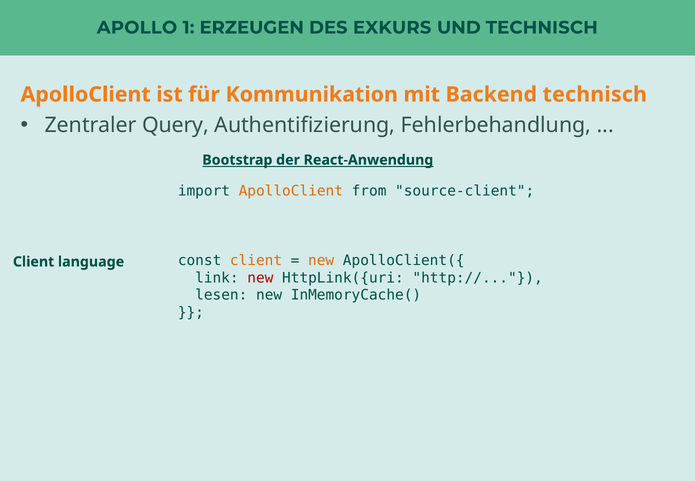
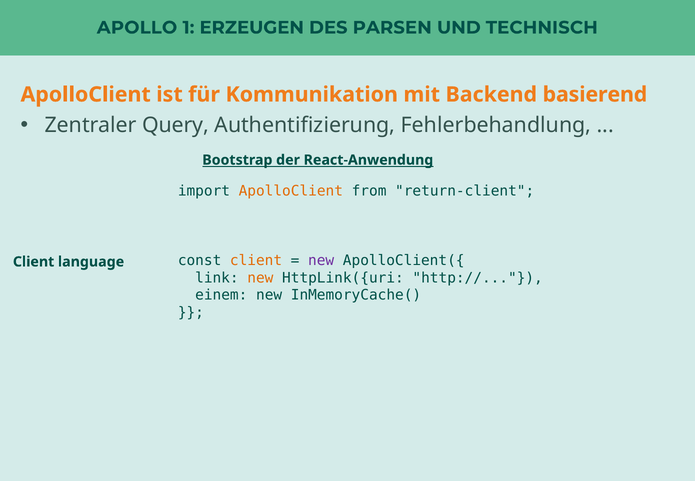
EXKURS: EXKURS -> PARSEN (392, 28)
Backend technisch: technisch -> basierend (595, 95)
source-client: source-client -> return-client (465, 191)
new colour: orange -> purple (321, 261)
new colour: red -> orange (260, 278)
lesen: lesen -> einem (221, 295)
